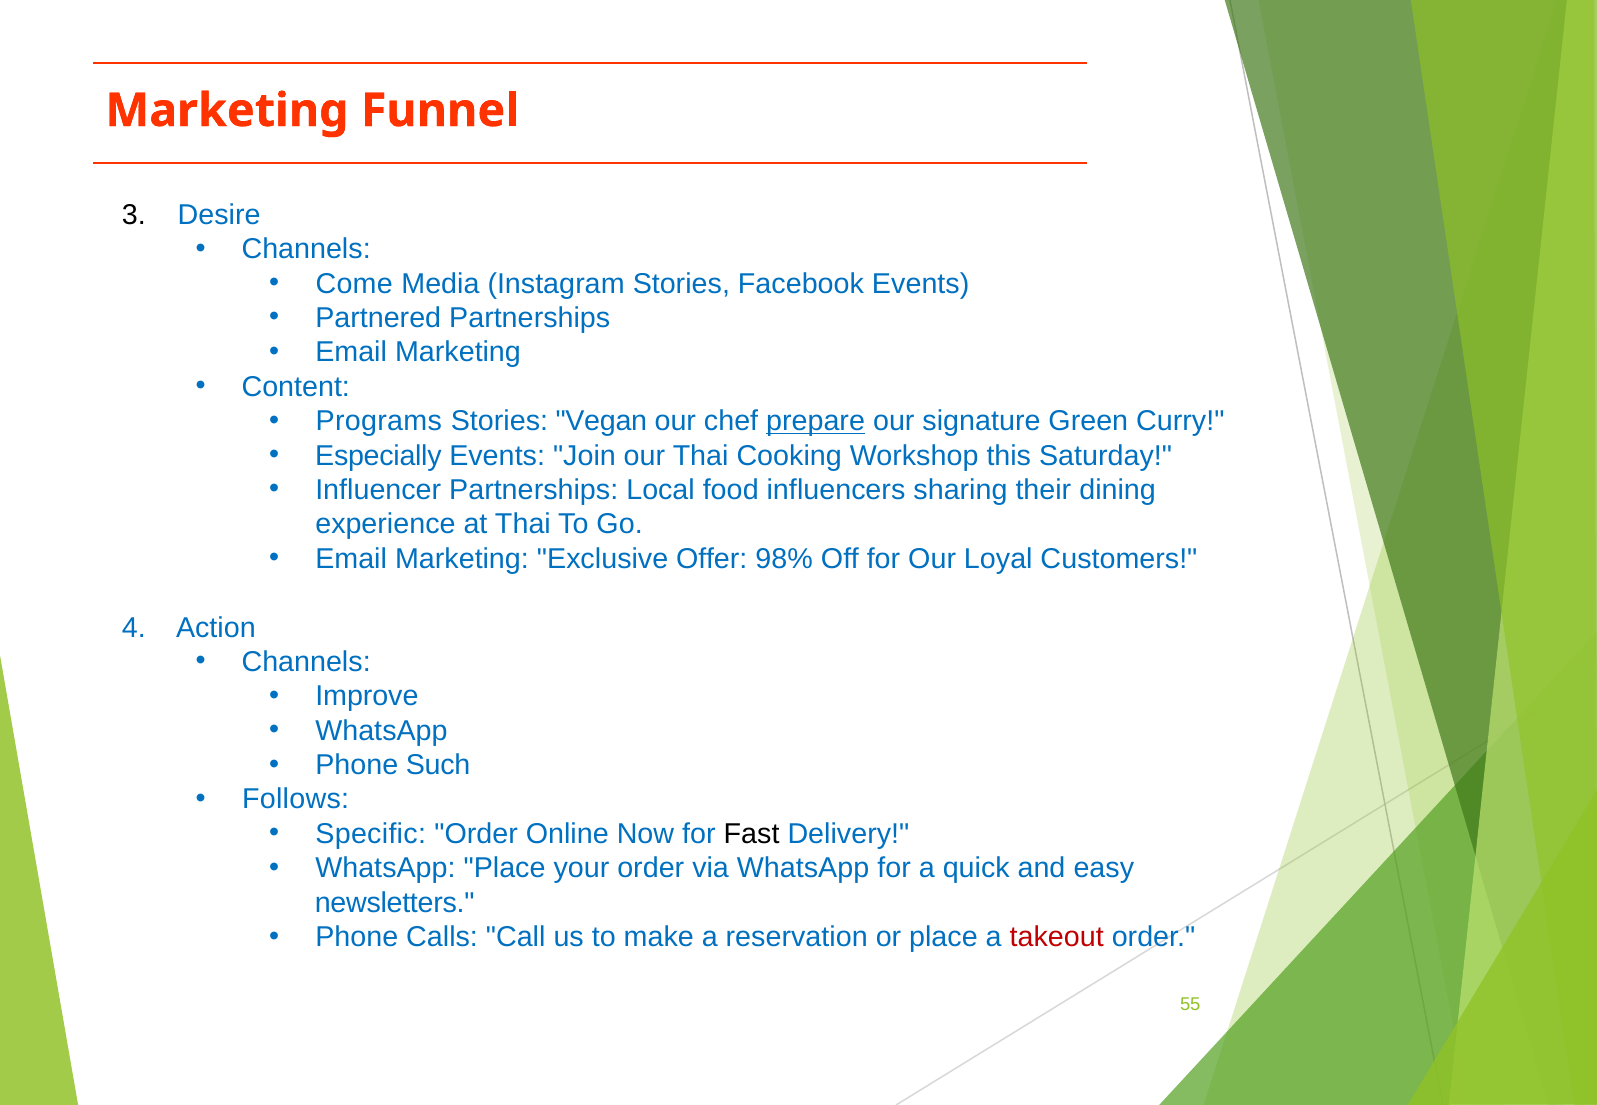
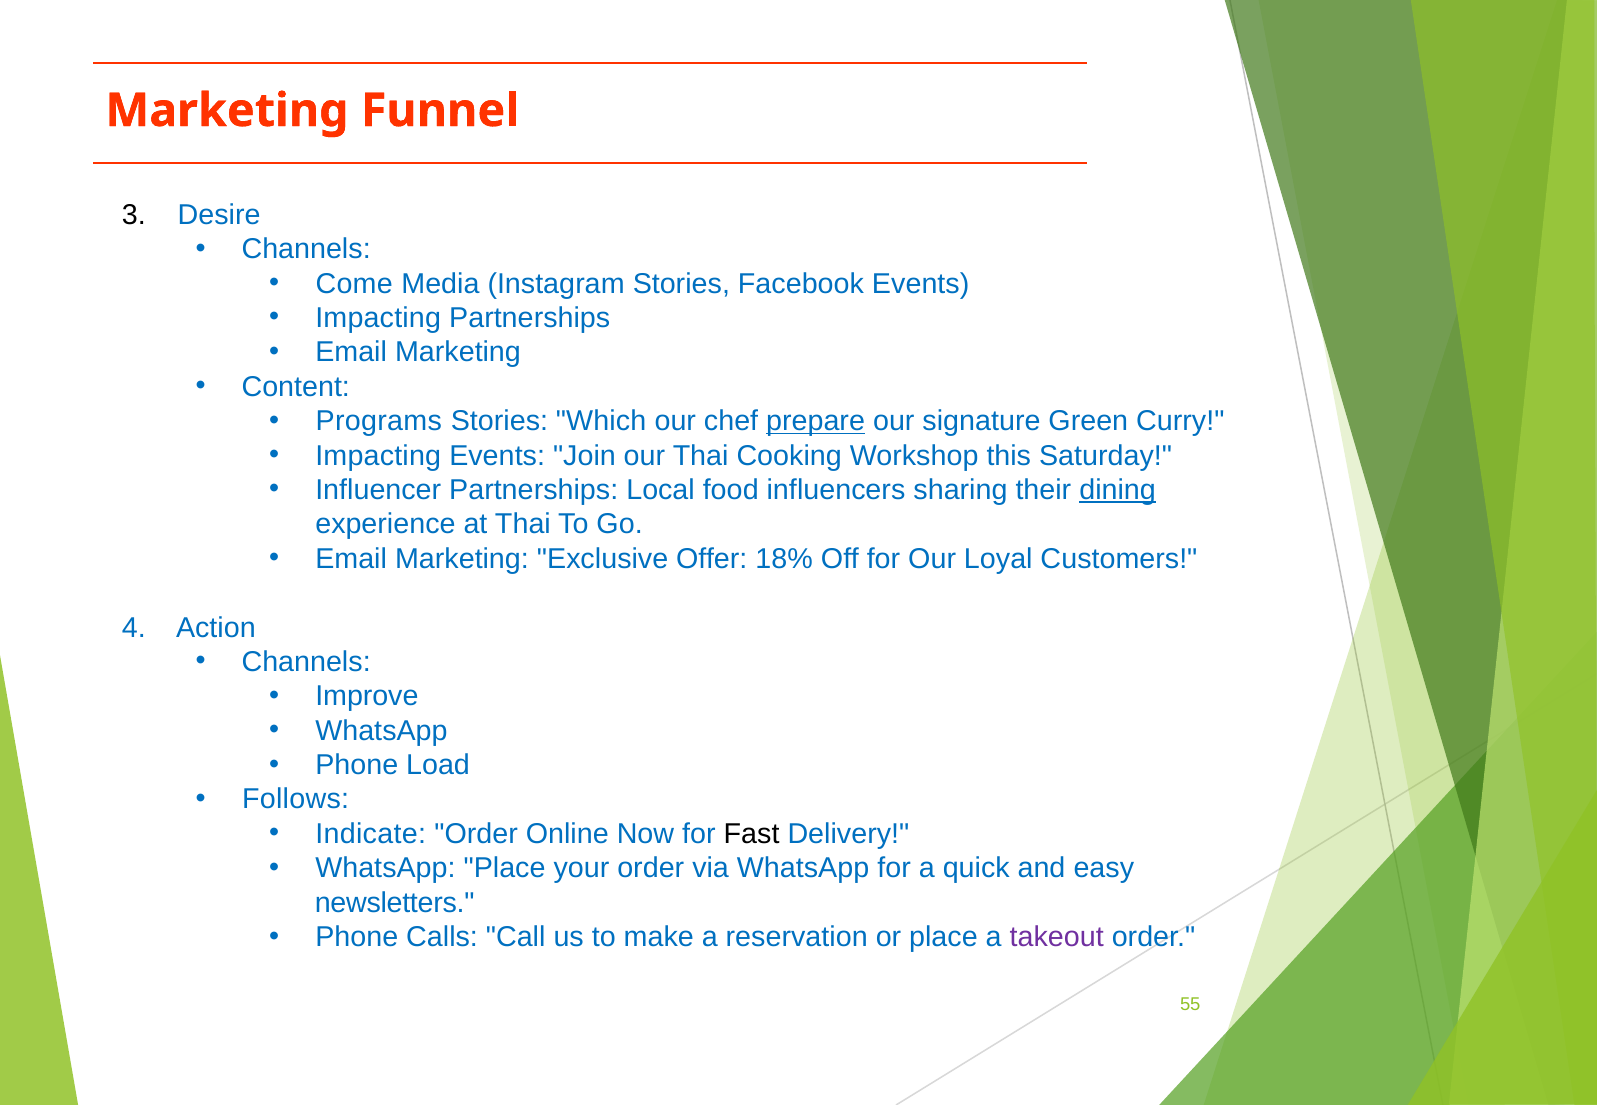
Partnered: Partnered -> Impacting (378, 318)
Vegan: Vegan -> Which (601, 421)
Especially: Especially -> Impacting (378, 456)
dining underline: none -> present (1118, 490)
98%: 98% -> 18% (784, 559)
Such: Such -> Load (438, 766)
Specific: Specific -> Indicate (371, 834)
takeout colour: red -> purple (1057, 938)
